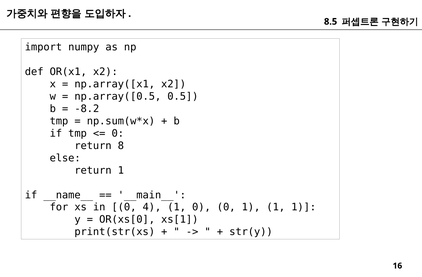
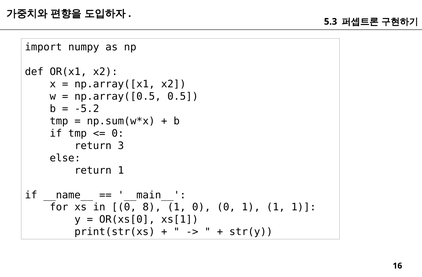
8.5: 8.5 -> 5.3 (331, 22)
-8.2: -8.2 -> -5.2 (87, 109)
8: 8 -> 3 (121, 146)
4: 4 -> 8 (152, 207)
